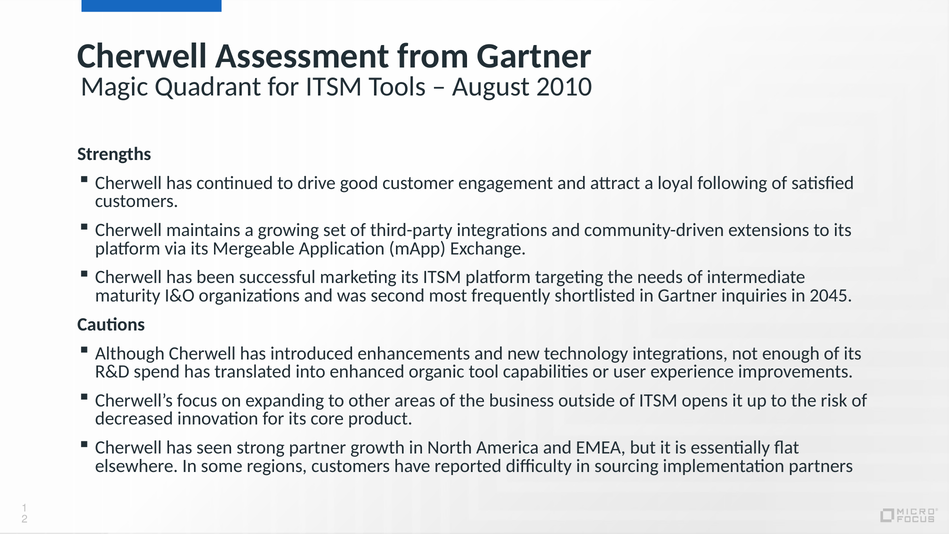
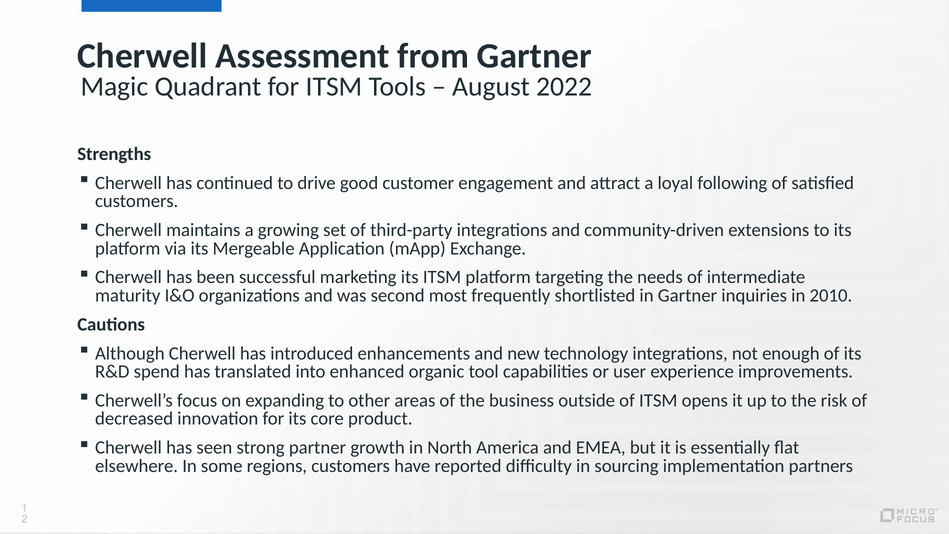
2010: 2010 -> 2022 (564, 87)
2045: 2045 -> 2010 (831, 295)
